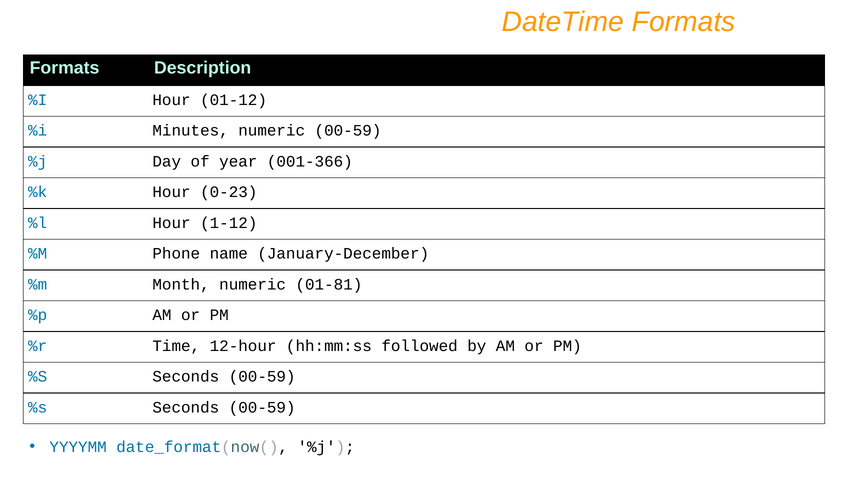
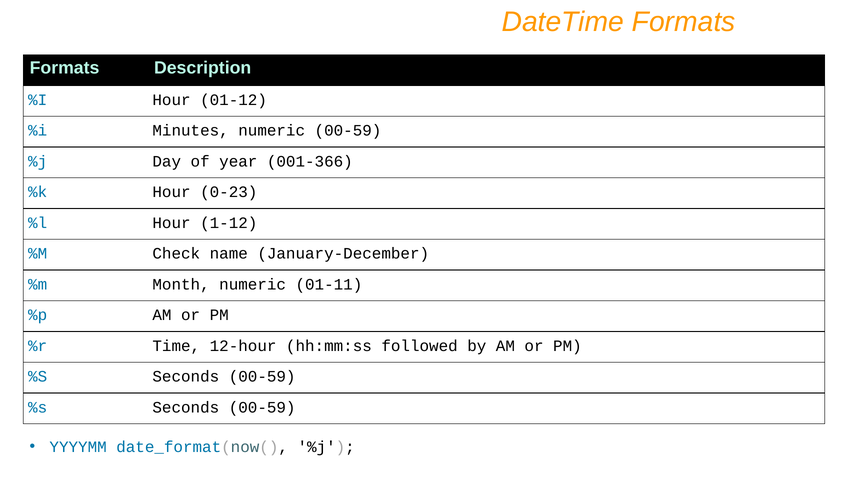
Phone: Phone -> Check (176, 254)
01-81: 01-81 -> 01-11 (329, 284)
